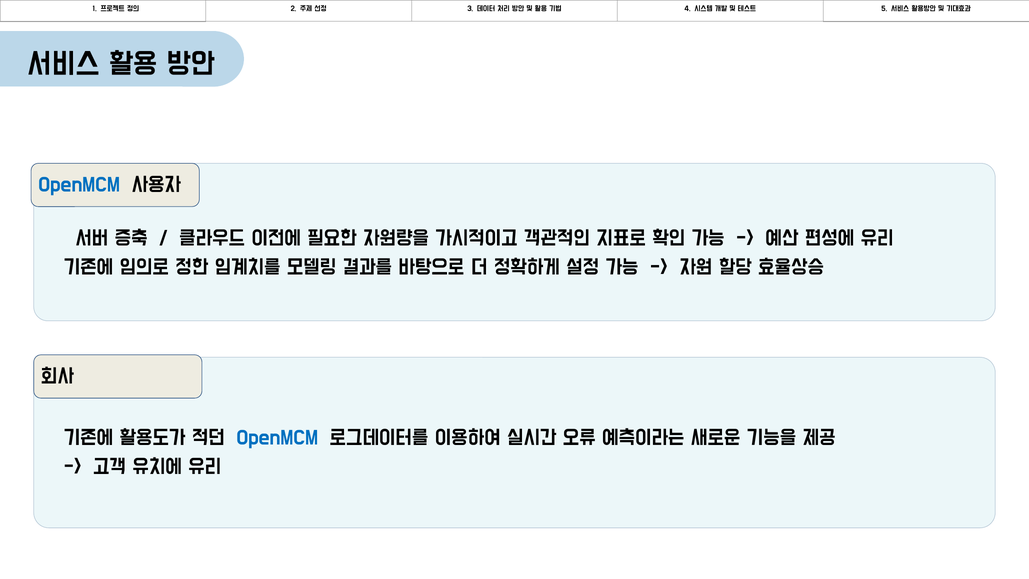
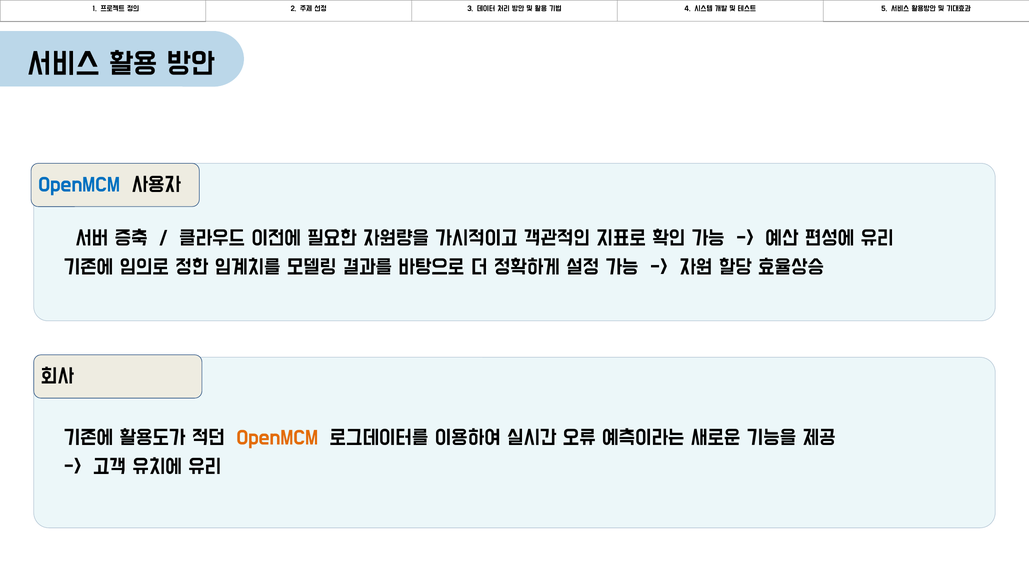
OpenMCM colour: blue -> orange (277, 438)
